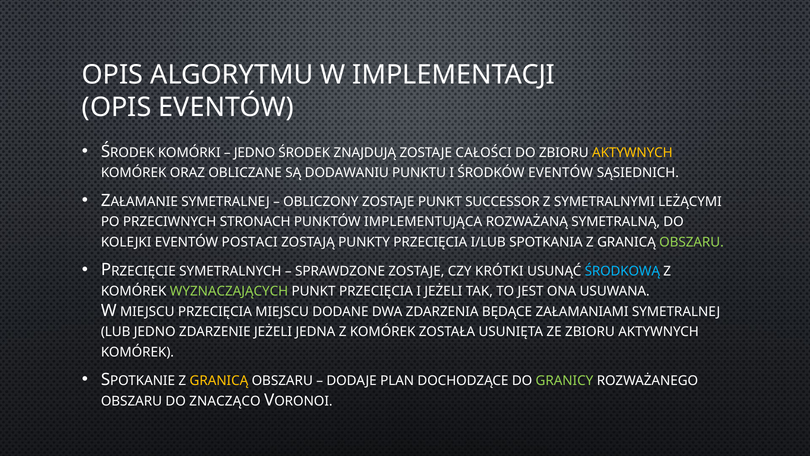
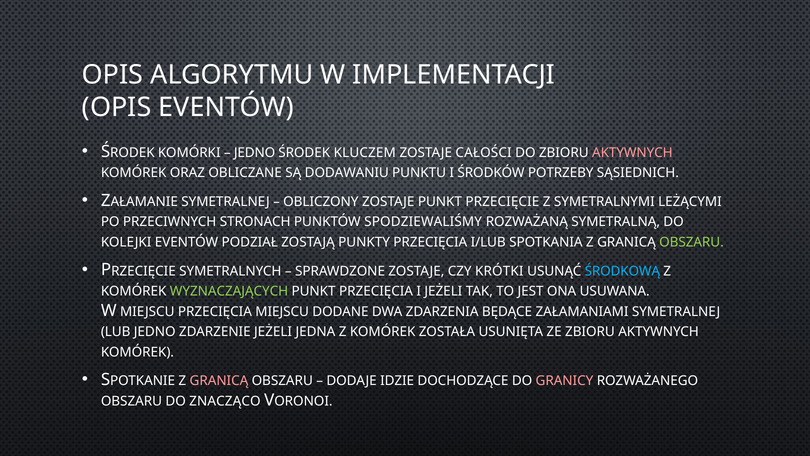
ZNAJDUJĄ: ZNAJDUJĄ -> KLUCZEM (365, 153)
AKTYWNYCH colour: yellow -> pink (632, 153)
ŚRODKÓW EVENTÓW: EVENTÓW -> POTRZEBY (561, 173)
SUCCESSOR: SUCCESSOR -> PRZECIĘCIE (502, 202)
IMPLEMENTUJĄCA: IMPLEMENTUJĄCA -> SPODZIEWALIŚMY (423, 222)
POSTACI: POSTACI -> PODZIAŁ (250, 242)
GRANICĄ colour: yellow -> pink (219, 381)
PLAN: PLAN -> IDZIE (397, 381)
GRANICY colour: light green -> pink (564, 381)
